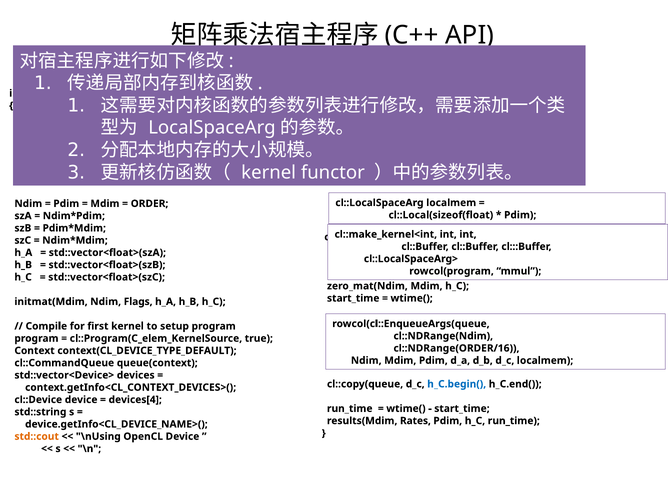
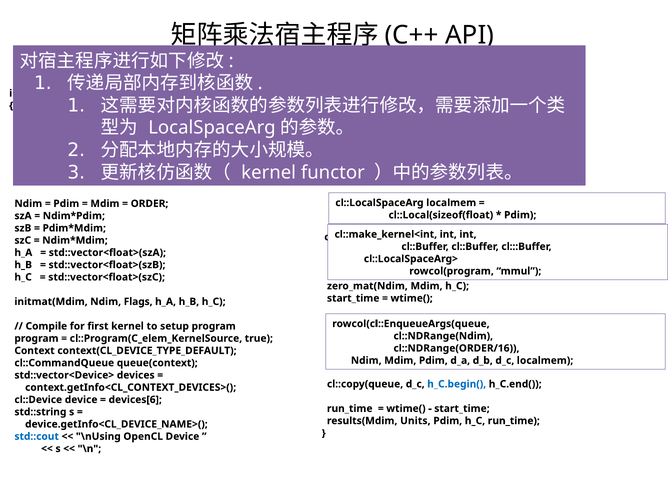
devices[4: devices[4 -> devices[6 (135, 400)
Rates: Rates -> Units (415, 421)
std::cout colour: orange -> blue (37, 436)
